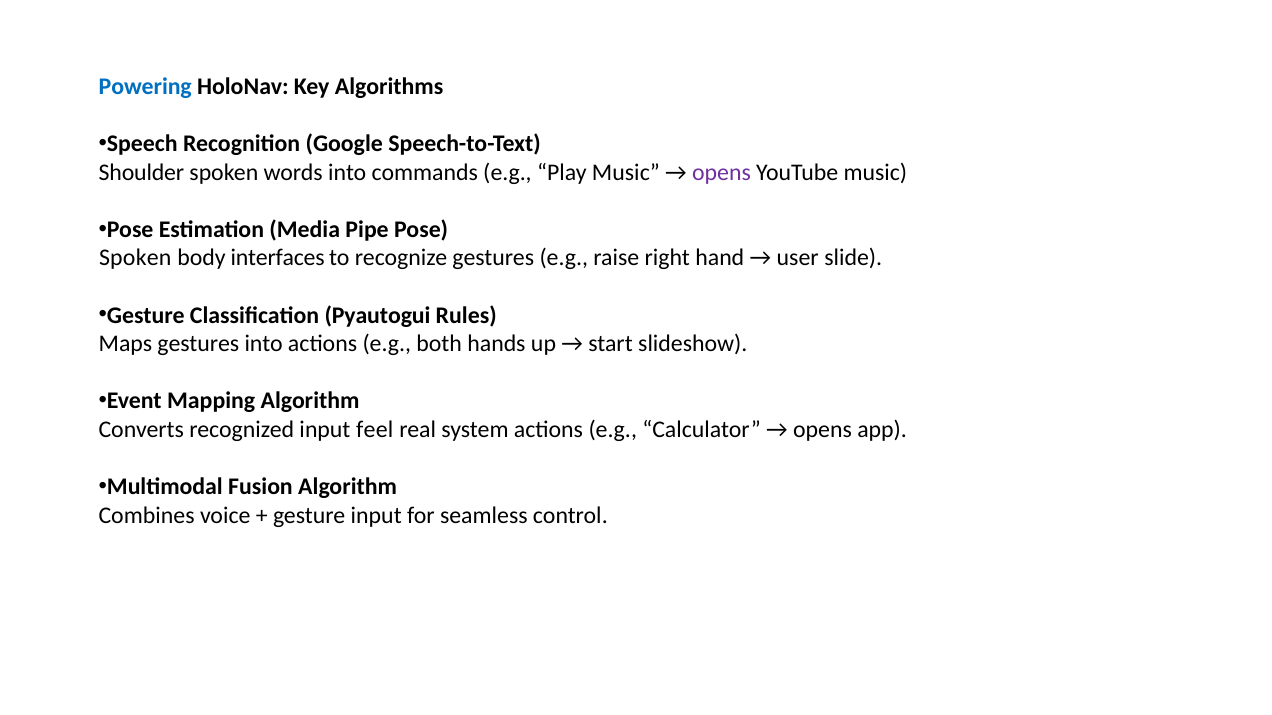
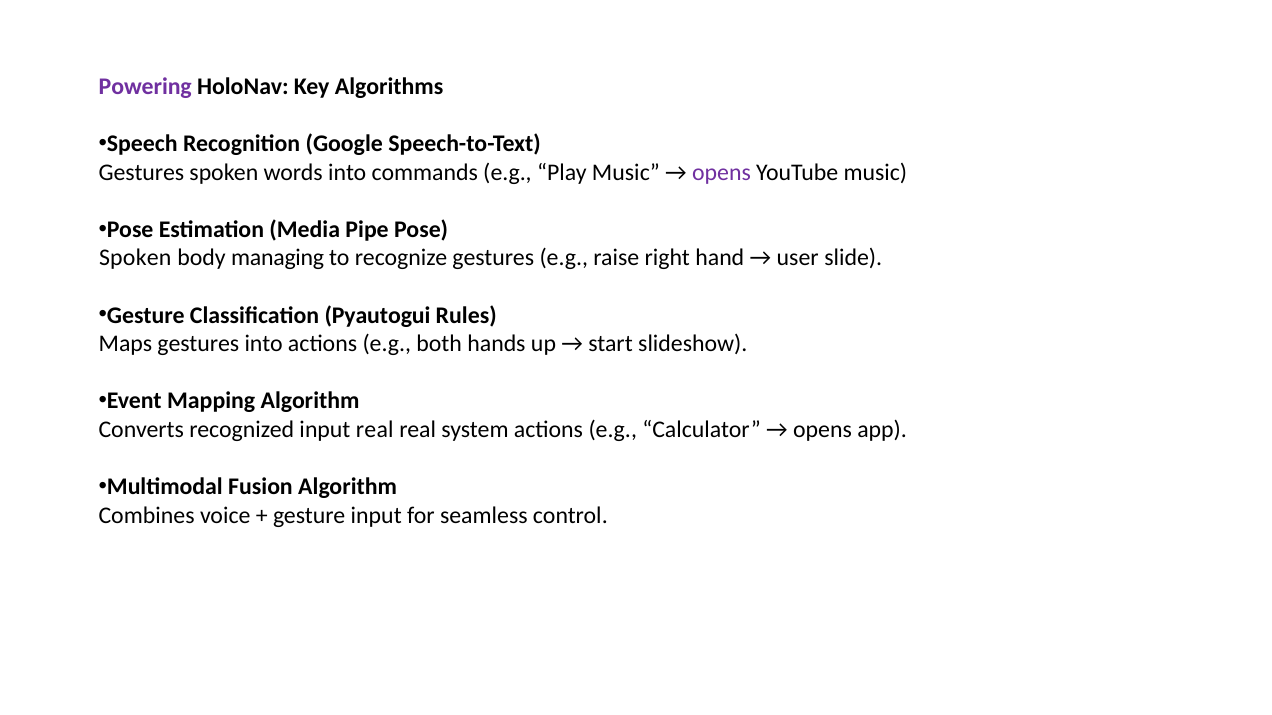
Powering colour: blue -> purple (145, 87)
Shoulder: Shoulder -> Gestures (141, 172)
interfaces: interfaces -> managing (278, 258)
input feel: feel -> real (375, 430)
